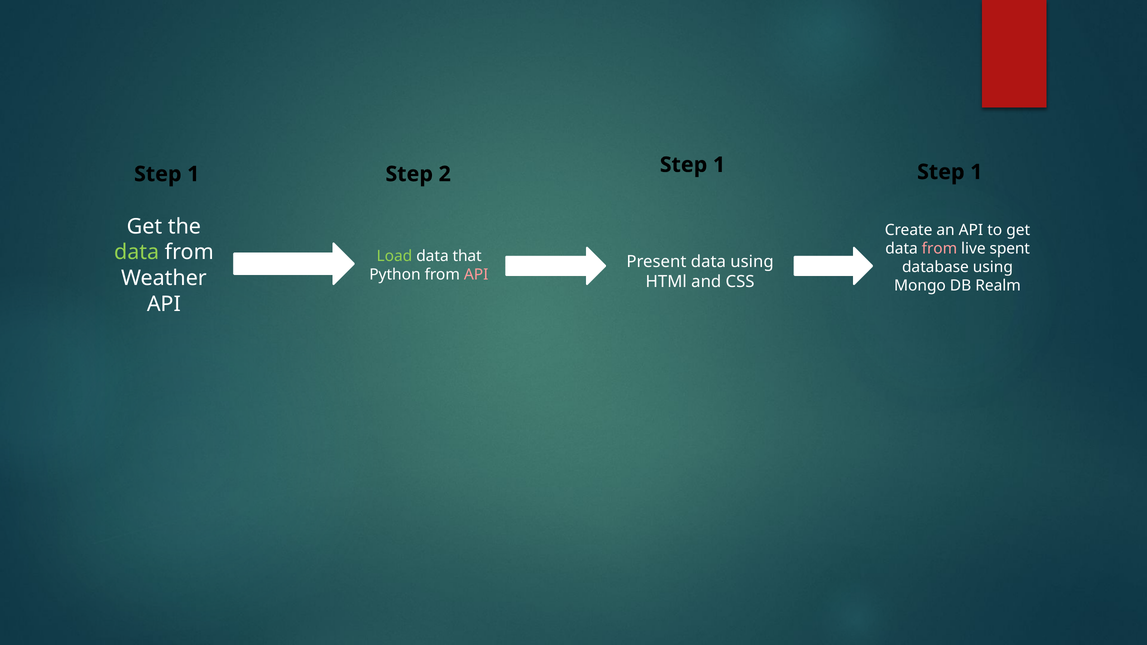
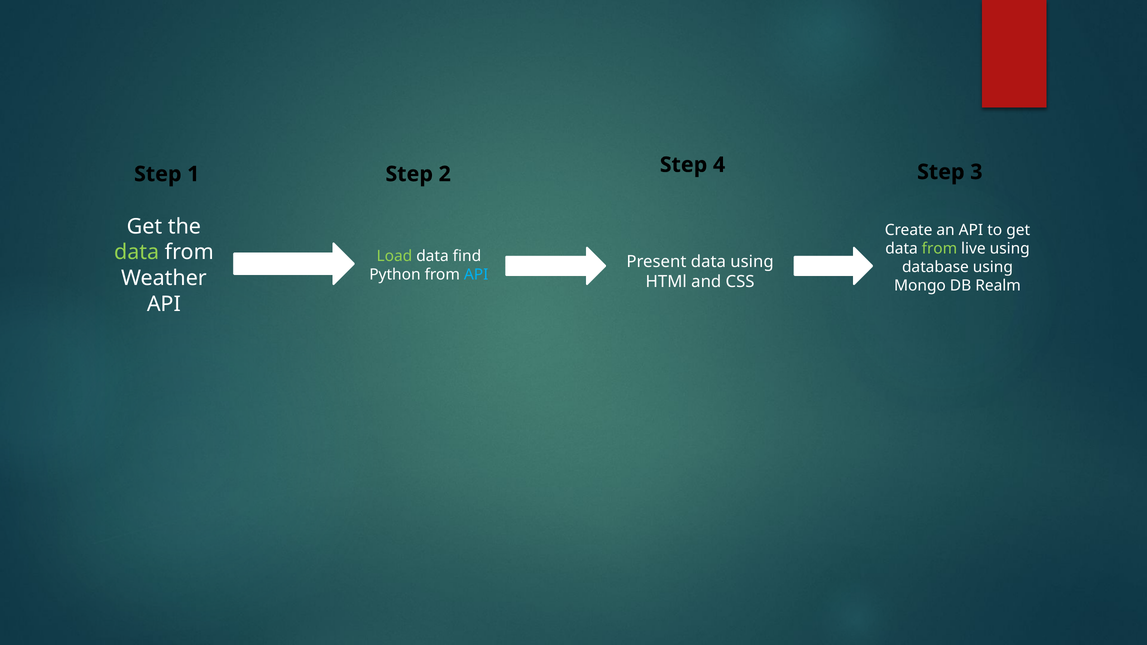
2 Step 1: 1 -> 4 (719, 165)
1: 1 -> 3 (976, 172)
from colour: pink -> light green (939, 249)
live spent: spent -> using (1010, 249)
that: that -> find (467, 256)
API colour: pink -> light blue (476, 275)
